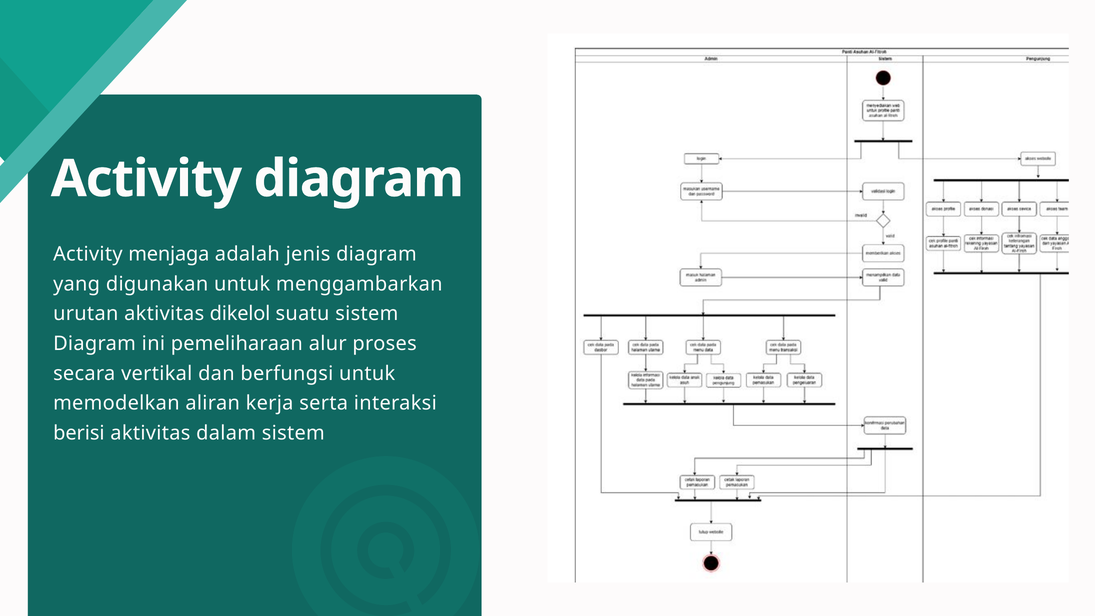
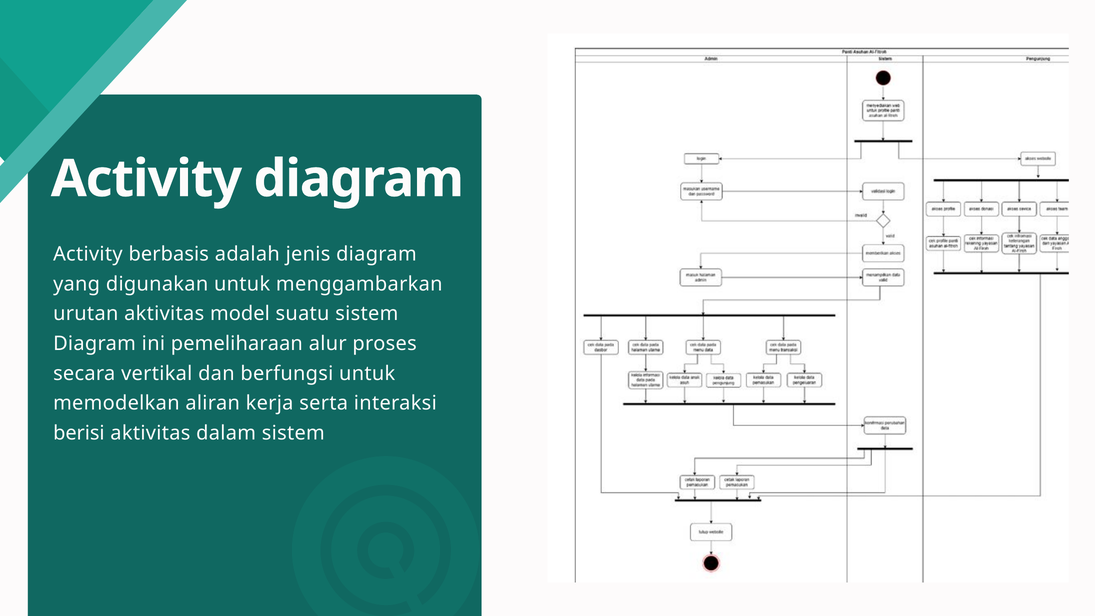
menjaga: menjaga -> berbasis (169, 254)
dikelol: dikelol -> model (240, 314)
